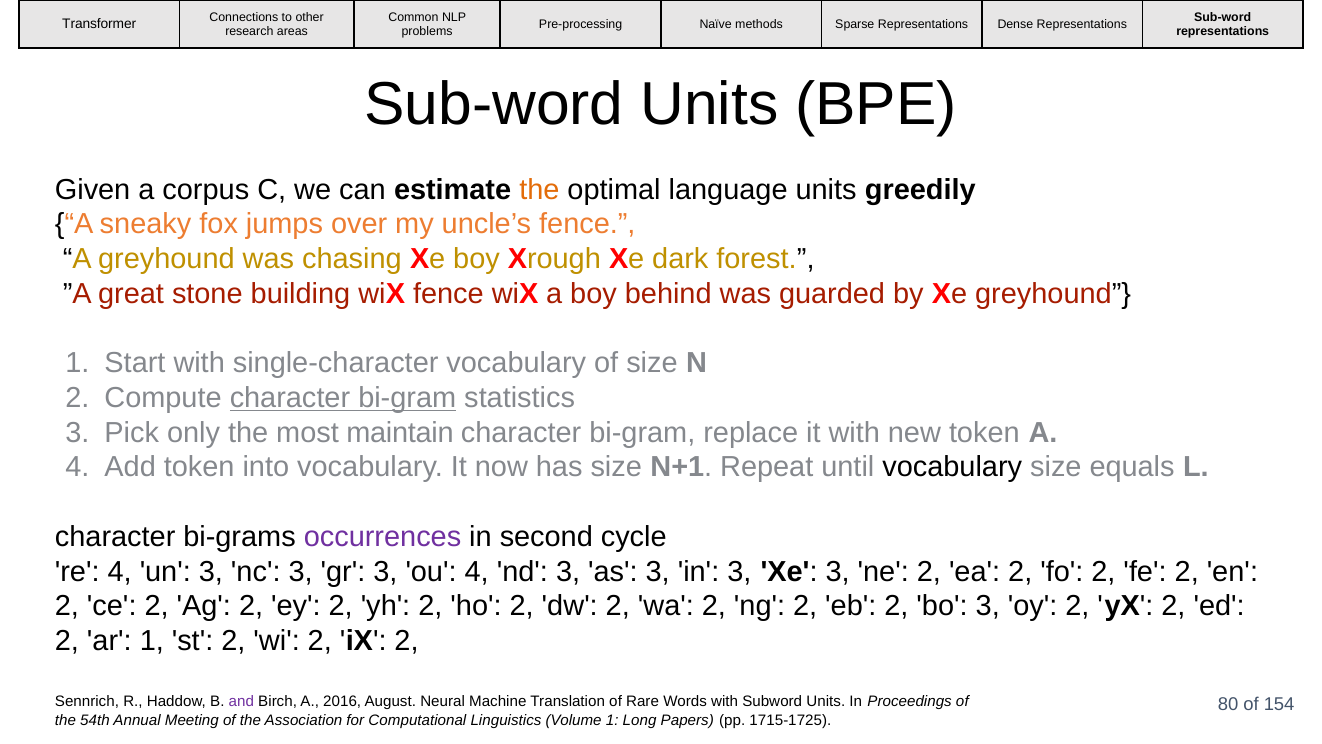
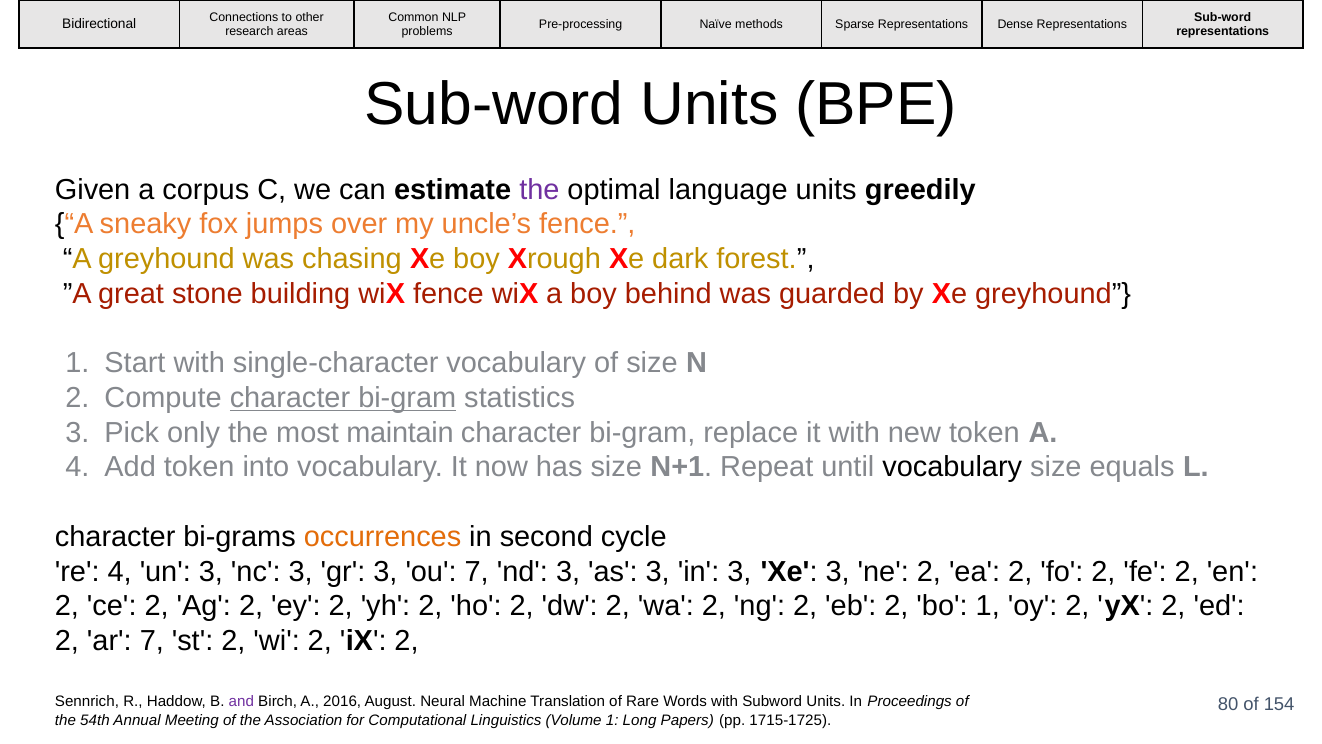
Transformer: Transformer -> Bidirectional (99, 24)
the colour: orange -> purple (539, 190)
occurrences colour: purple -> orange (383, 537)
ou 4: 4 -> 7 (477, 571)
bo 3: 3 -> 1 (988, 606)
ar 1: 1 -> 7 (152, 641)
